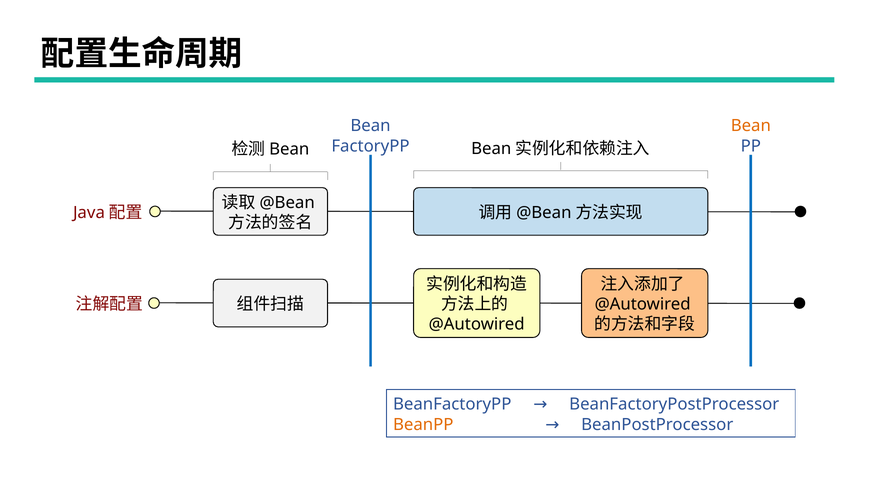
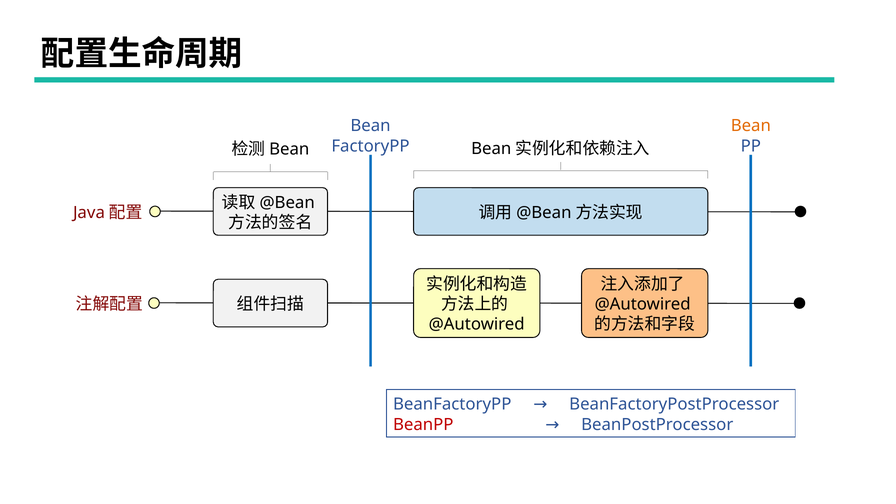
BeanPP colour: orange -> red (423, 425)
